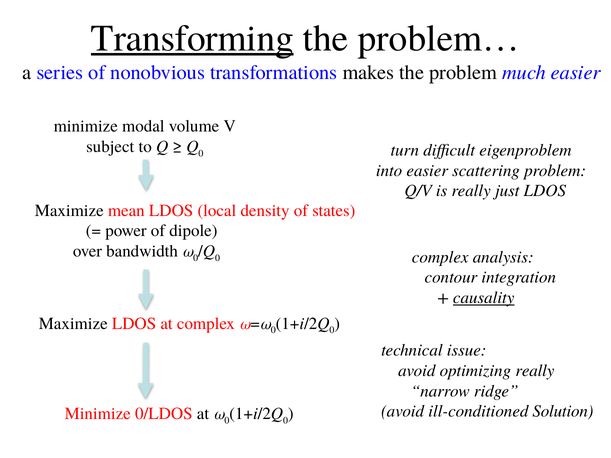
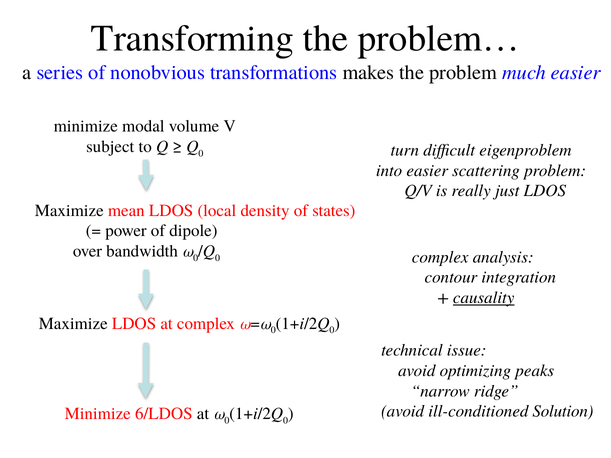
Transforming underline: present -> none (192, 38)
optimizing really: really -> peaks (535, 371)
0/LDOS: 0/LDOS -> 6/LDOS (164, 414)
